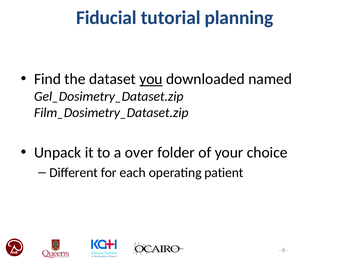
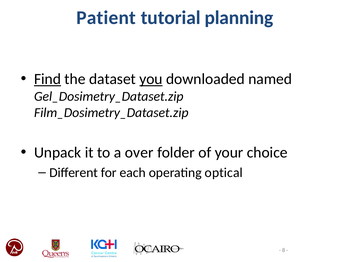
Fiducial: Fiducial -> Patient (106, 18)
Find underline: none -> present (48, 79)
patient: patient -> optical (224, 172)
